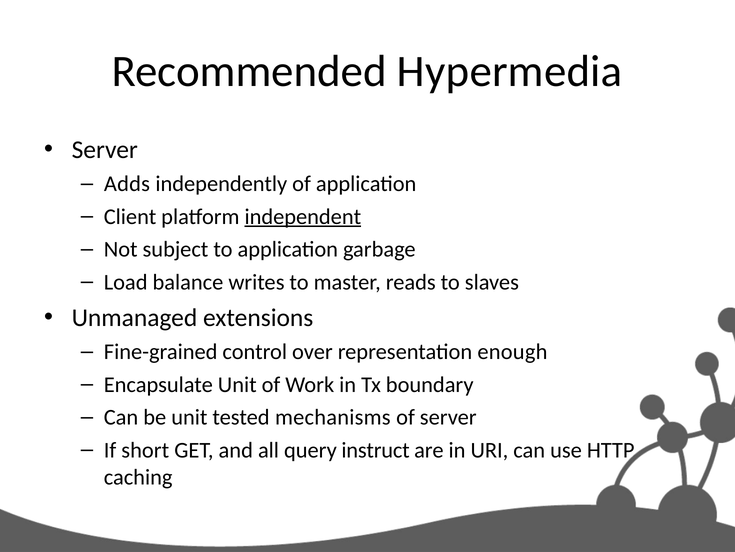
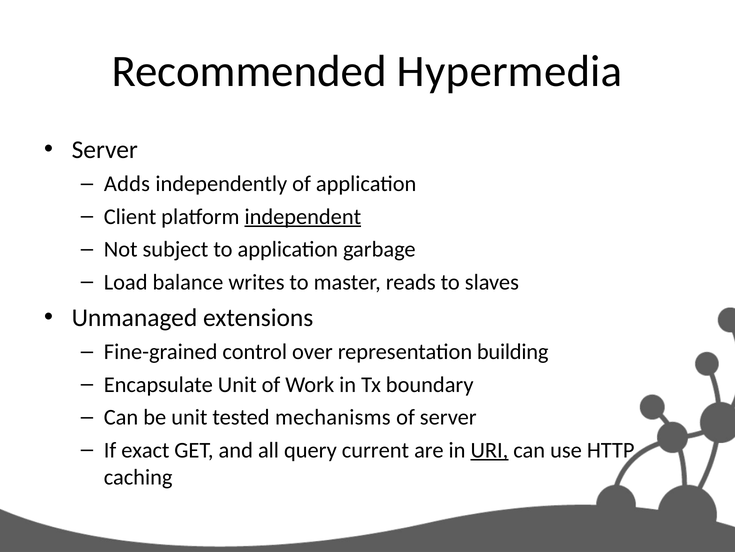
enough: enough -> building (513, 352)
short: short -> exact (145, 450)
instruct: instruct -> current (375, 450)
URI underline: none -> present (489, 450)
